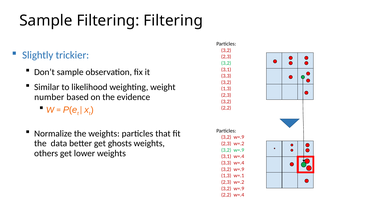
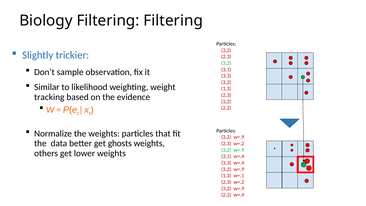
Sample: Sample -> Biology (46, 21)
number: number -> tracking (49, 97)
